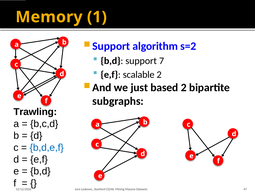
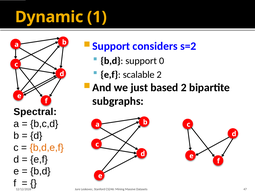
Memory: Memory -> Dynamic (49, 17)
algorithm: algorithm -> considers (155, 46)
7: 7 -> 0 (162, 61)
Trawling: Trawling -> Spectral (35, 112)
b,d,e,f colour: blue -> orange (47, 148)
